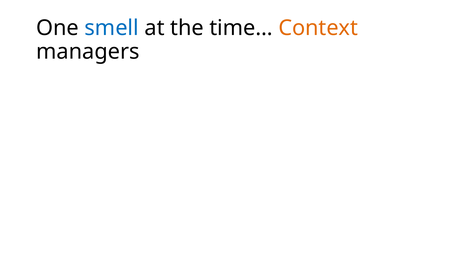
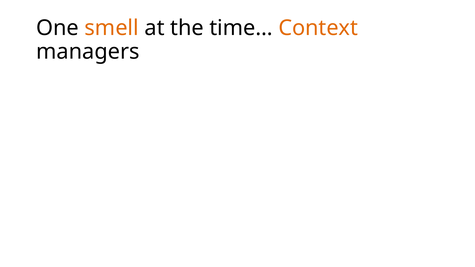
smell colour: blue -> orange (112, 28)
